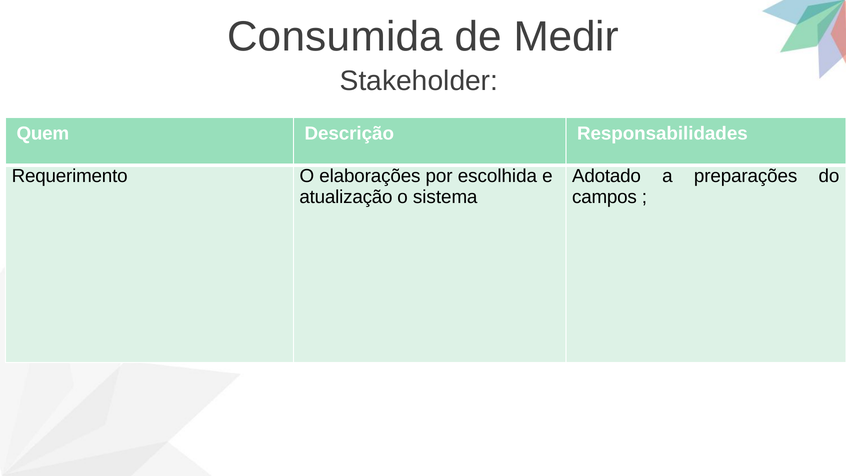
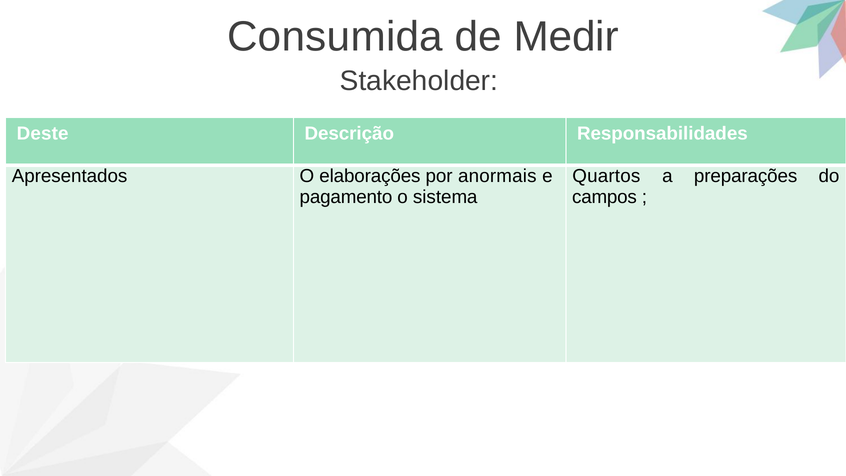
Quem: Quem -> Deste (43, 134)
Requerimento: Requerimento -> Apresentados (70, 176)
escolhida: escolhida -> anormais (497, 176)
Adotado: Adotado -> Quartos (606, 176)
atualização: atualização -> pagamento (346, 197)
